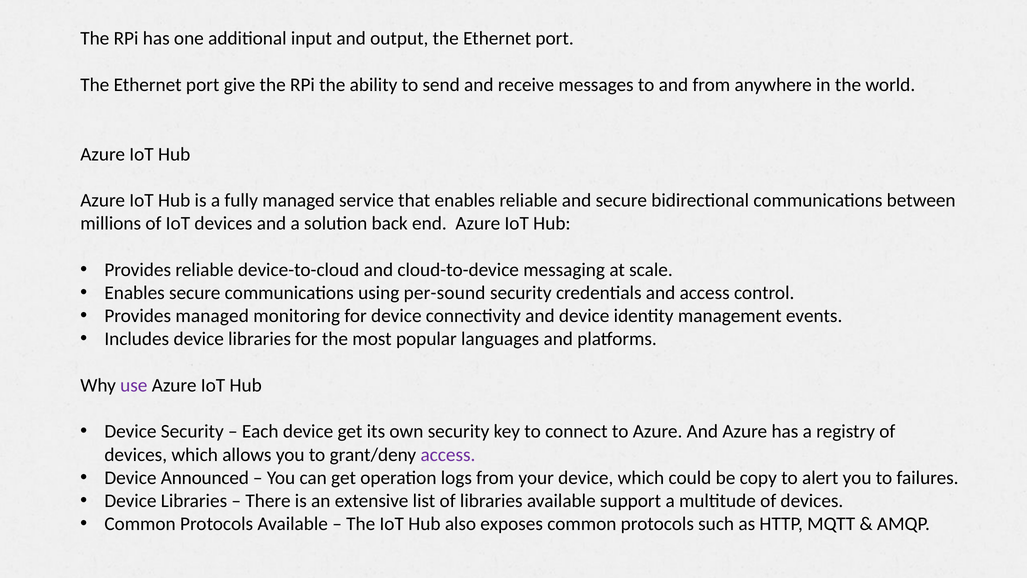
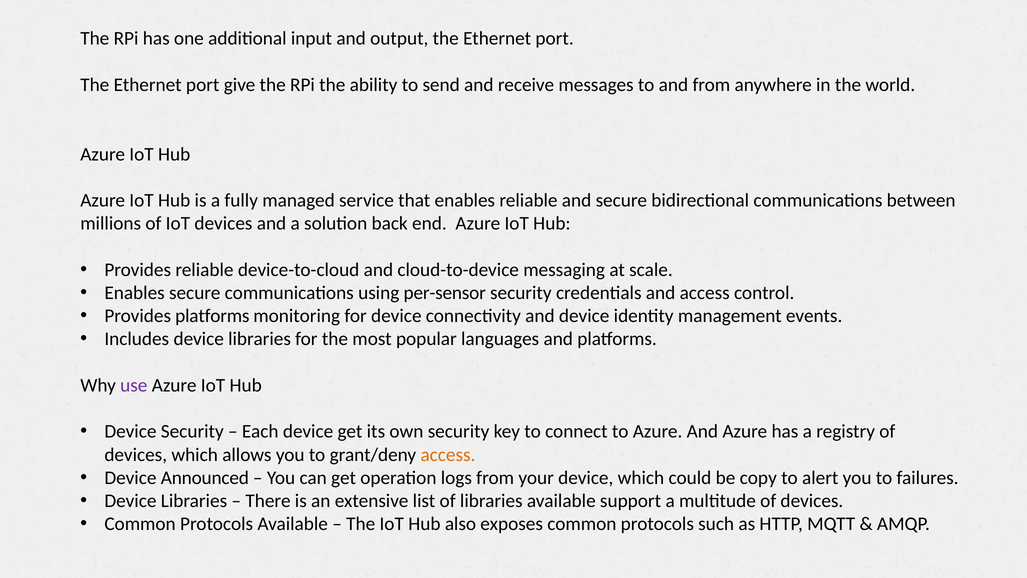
per-sound: per-sound -> per-sensor (445, 293)
Provides managed: managed -> platforms (212, 316)
access colour: purple -> orange (448, 454)
